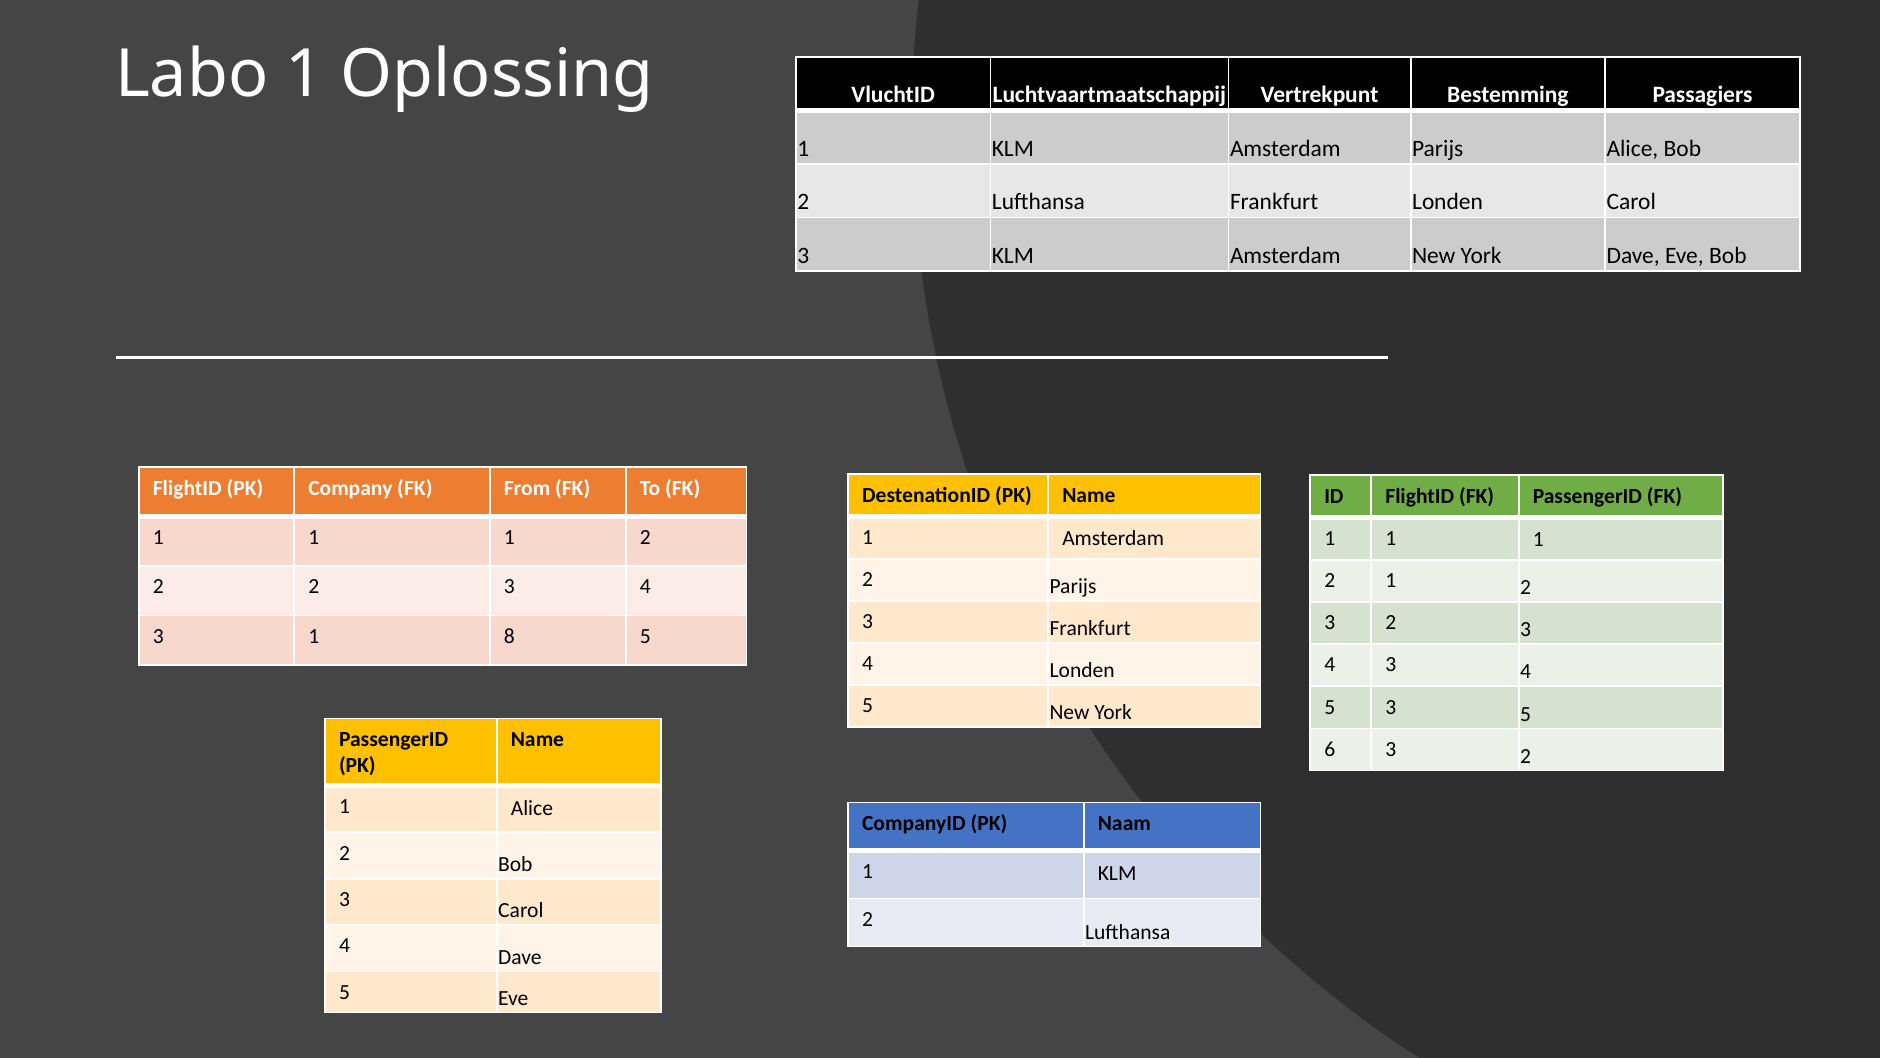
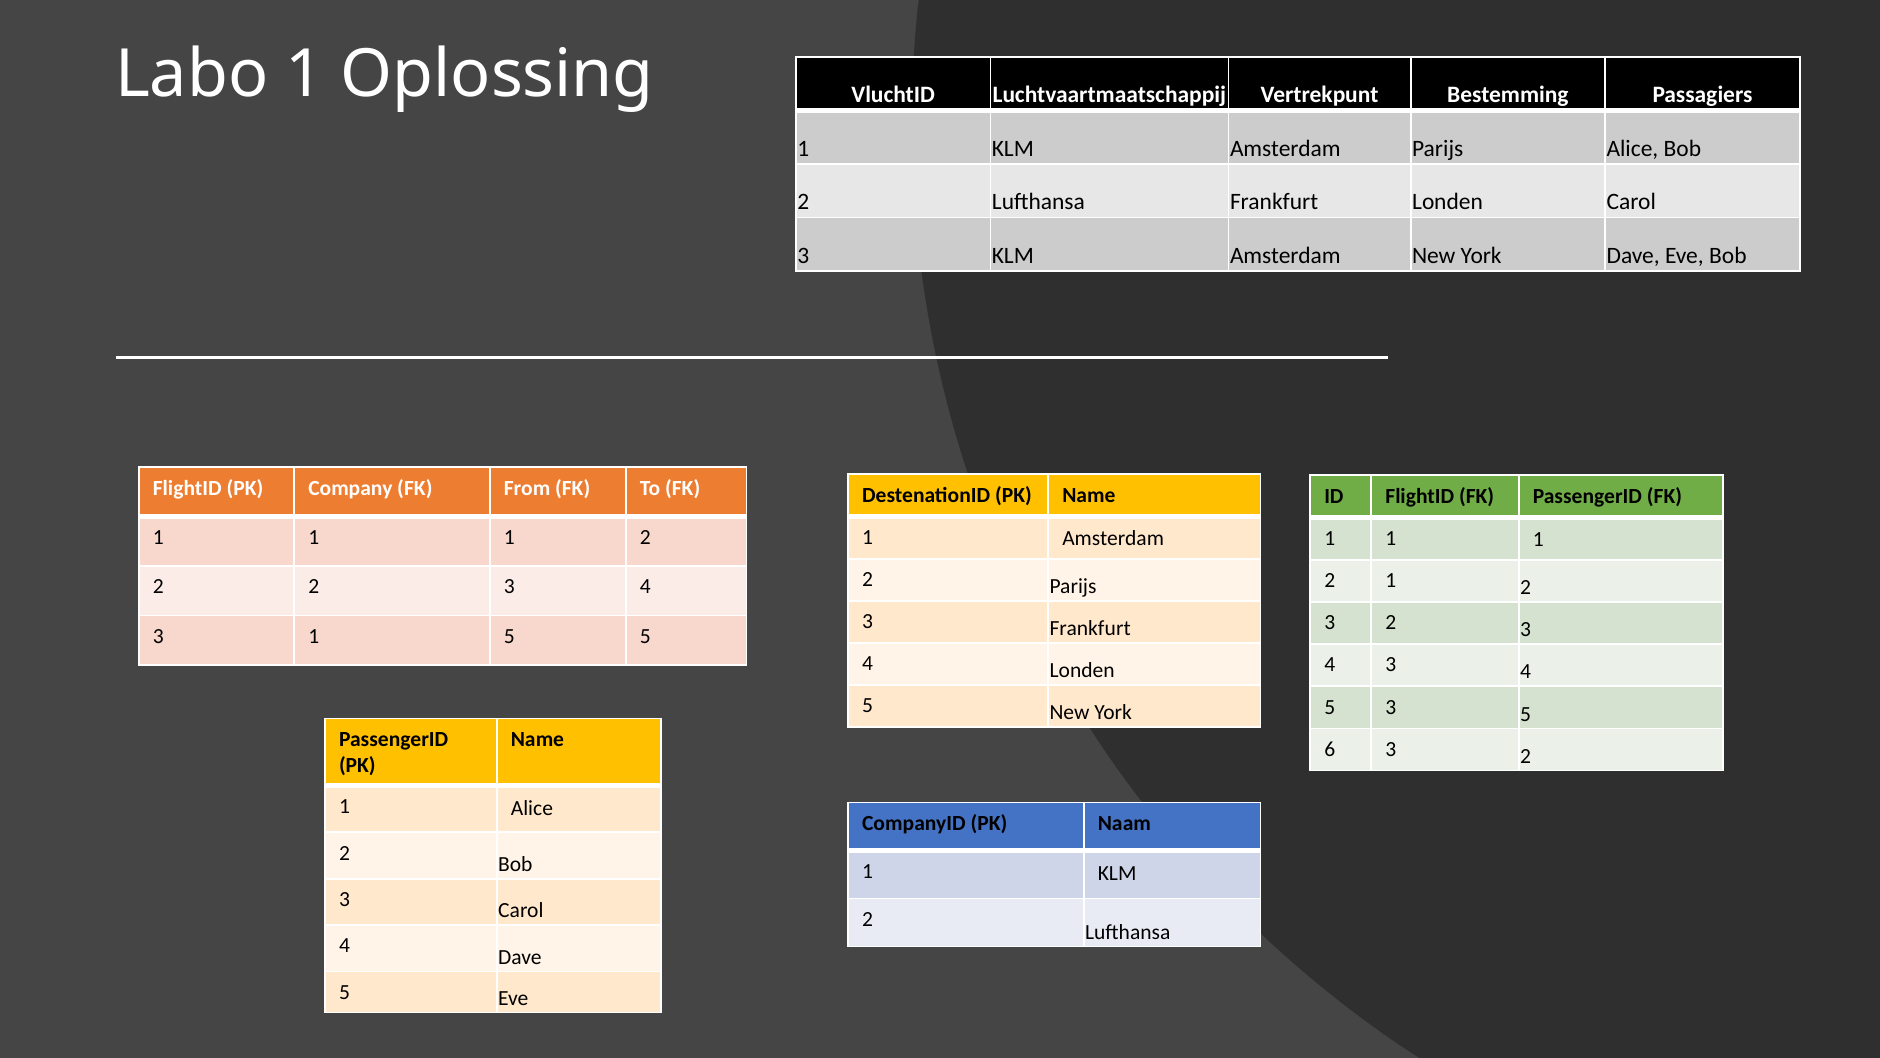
1 8: 8 -> 5 (509, 636)
